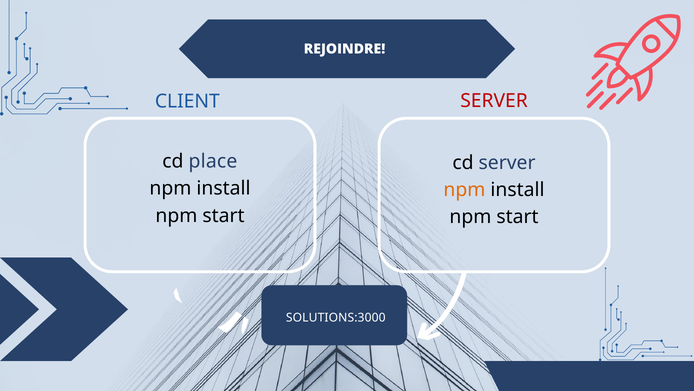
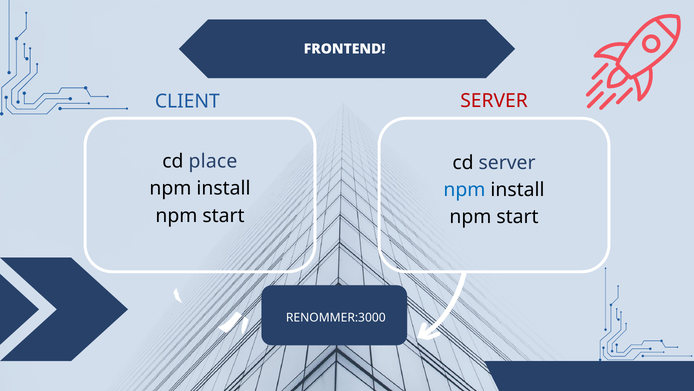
REJOINDRE: REJOINDRE -> FRONTEND (345, 49)
npm colour: orange -> blue (464, 190)
SOLUTIONS:3000: SOLUTIONS:3000 -> RENOMMER:3000 (336, 317)
